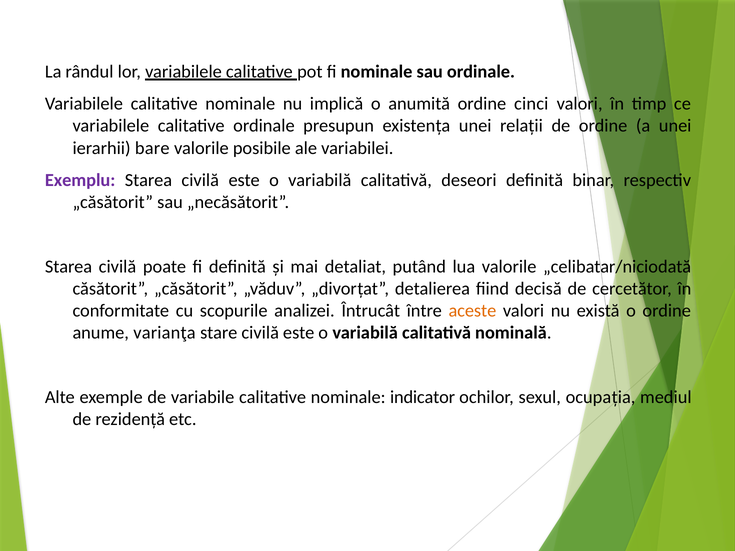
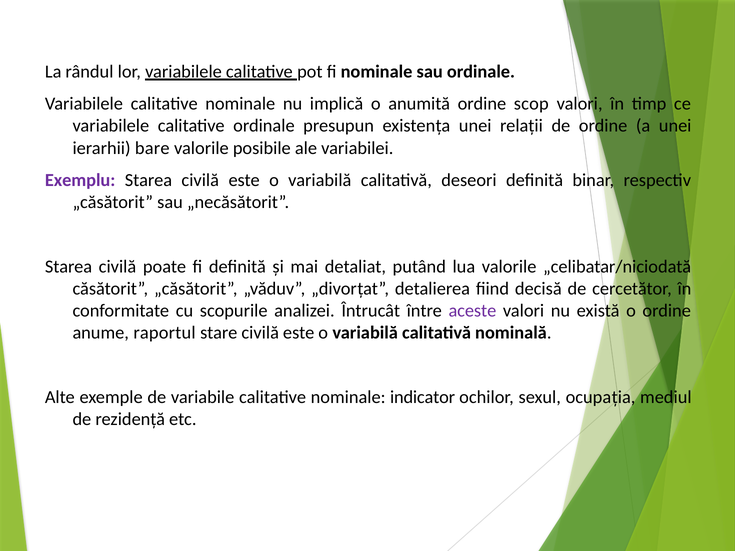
cinci: cinci -> scop (531, 104)
aceste colour: orange -> purple (472, 311)
varianţa: varianţa -> raportul (164, 333)
